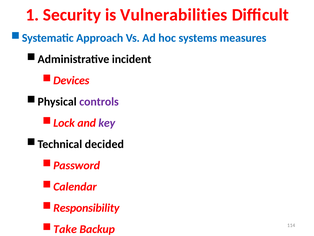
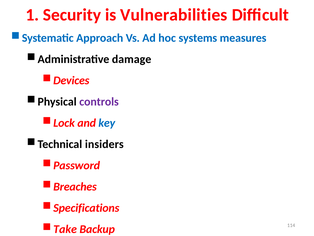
incident: incident -> damage (132, 59)
key colour: purple -> blue (107, 123)
decided: decided -> insiders (104, 144)
Calendar: Calendar -> Breaches (75, 186)
Responsibility: Responsibility -> Specifications (86, 208)
